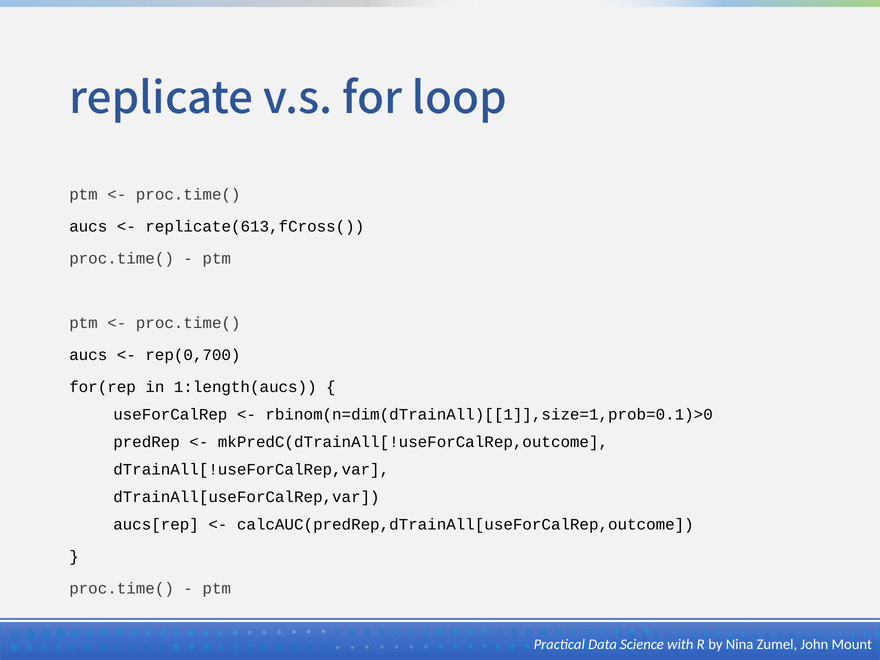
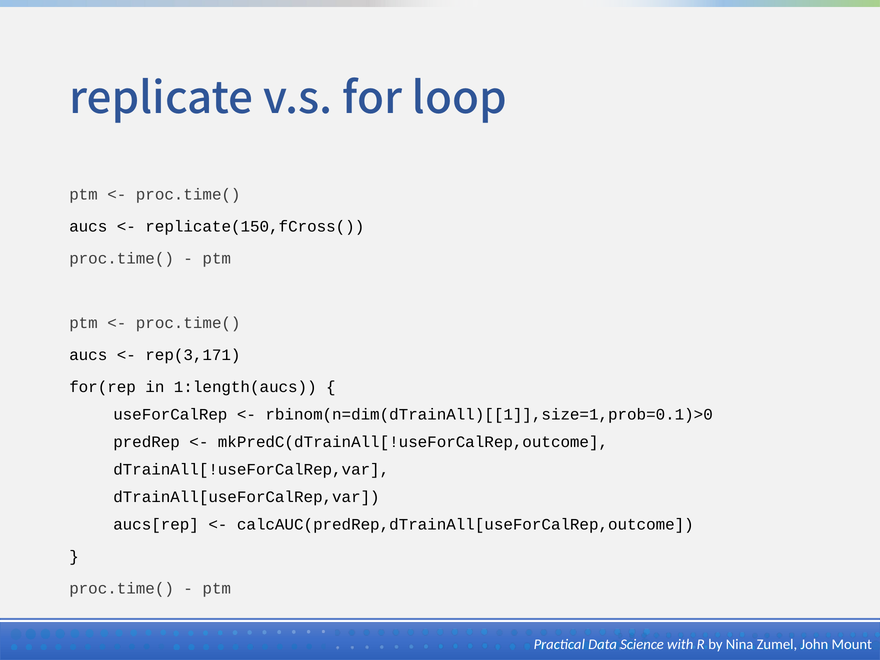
replicate(613,fCross(: replicate(613,fCross( -> replicate(150,fCross( (255, 227)
rep(0,700: rep(0,700 -> rep(3,171 (193, 355)
